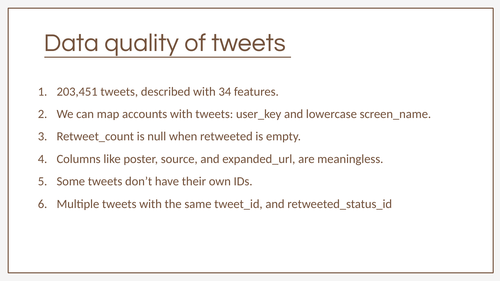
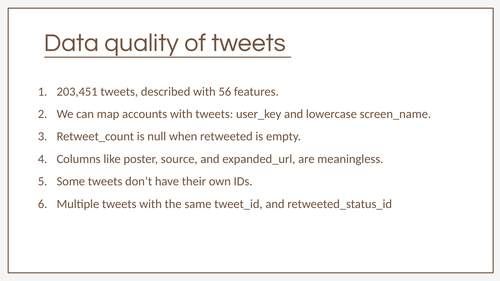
34: 34 -> 56 (225, 92)
